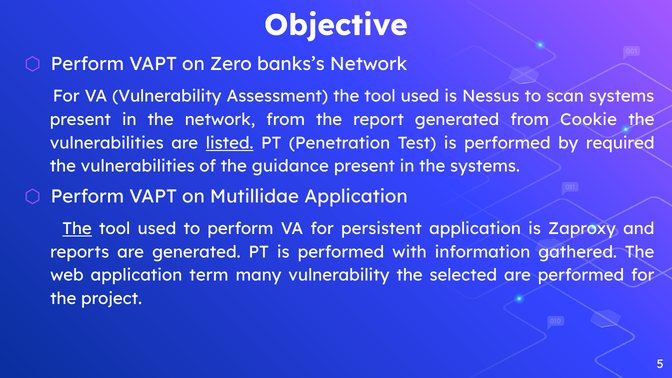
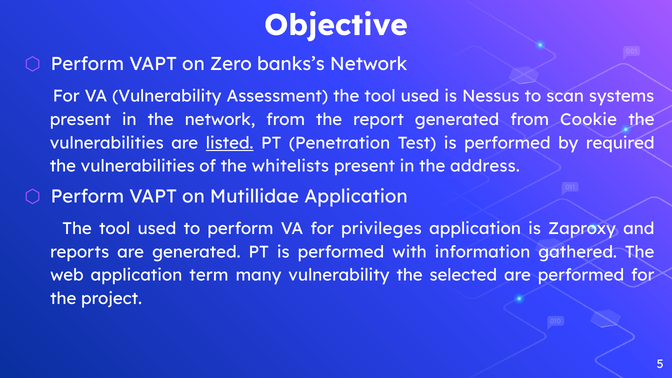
guidance: guidance -> whitelists (290, 166)
the systems: systems -> address (485, 166)
The underline: present -> none (77, 229)
persistent: persistent -> privileges (381, 229)
